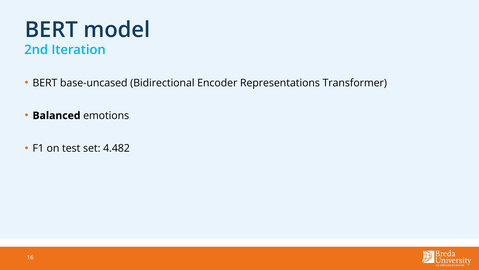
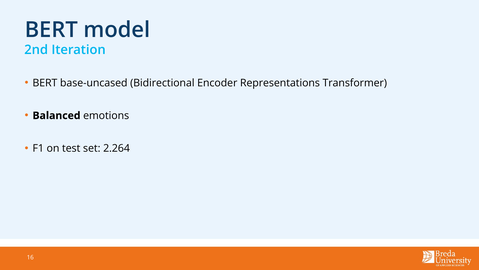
4.482: 4.482 -> 2.264 (117, 148)
